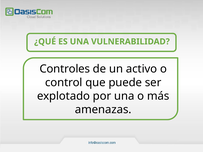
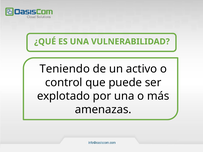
Controles: Controles -> Teniendo (65, 69)
